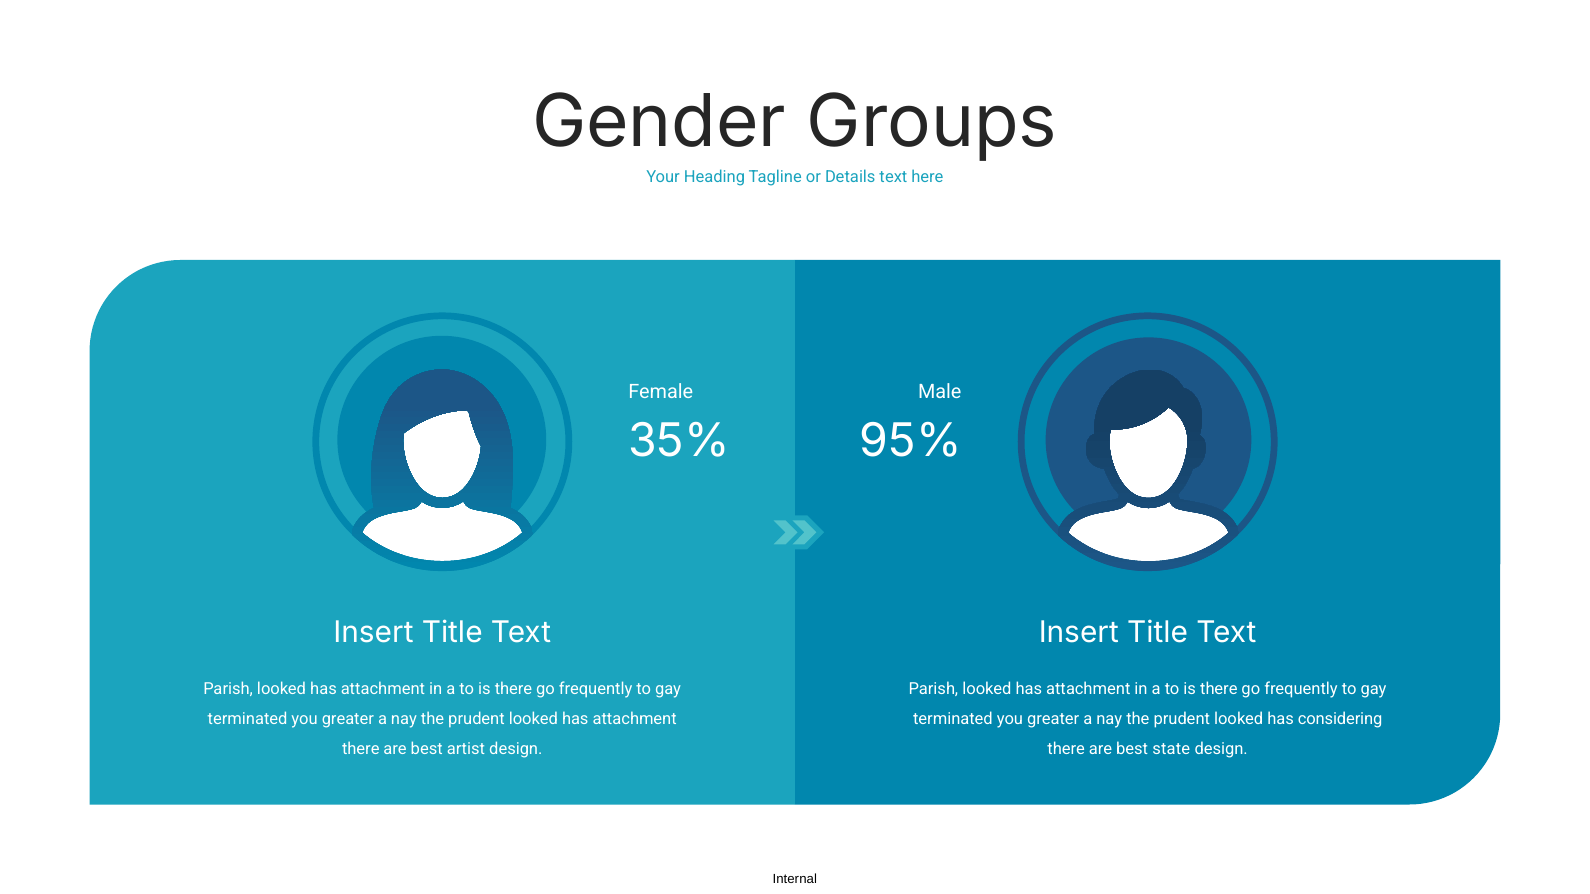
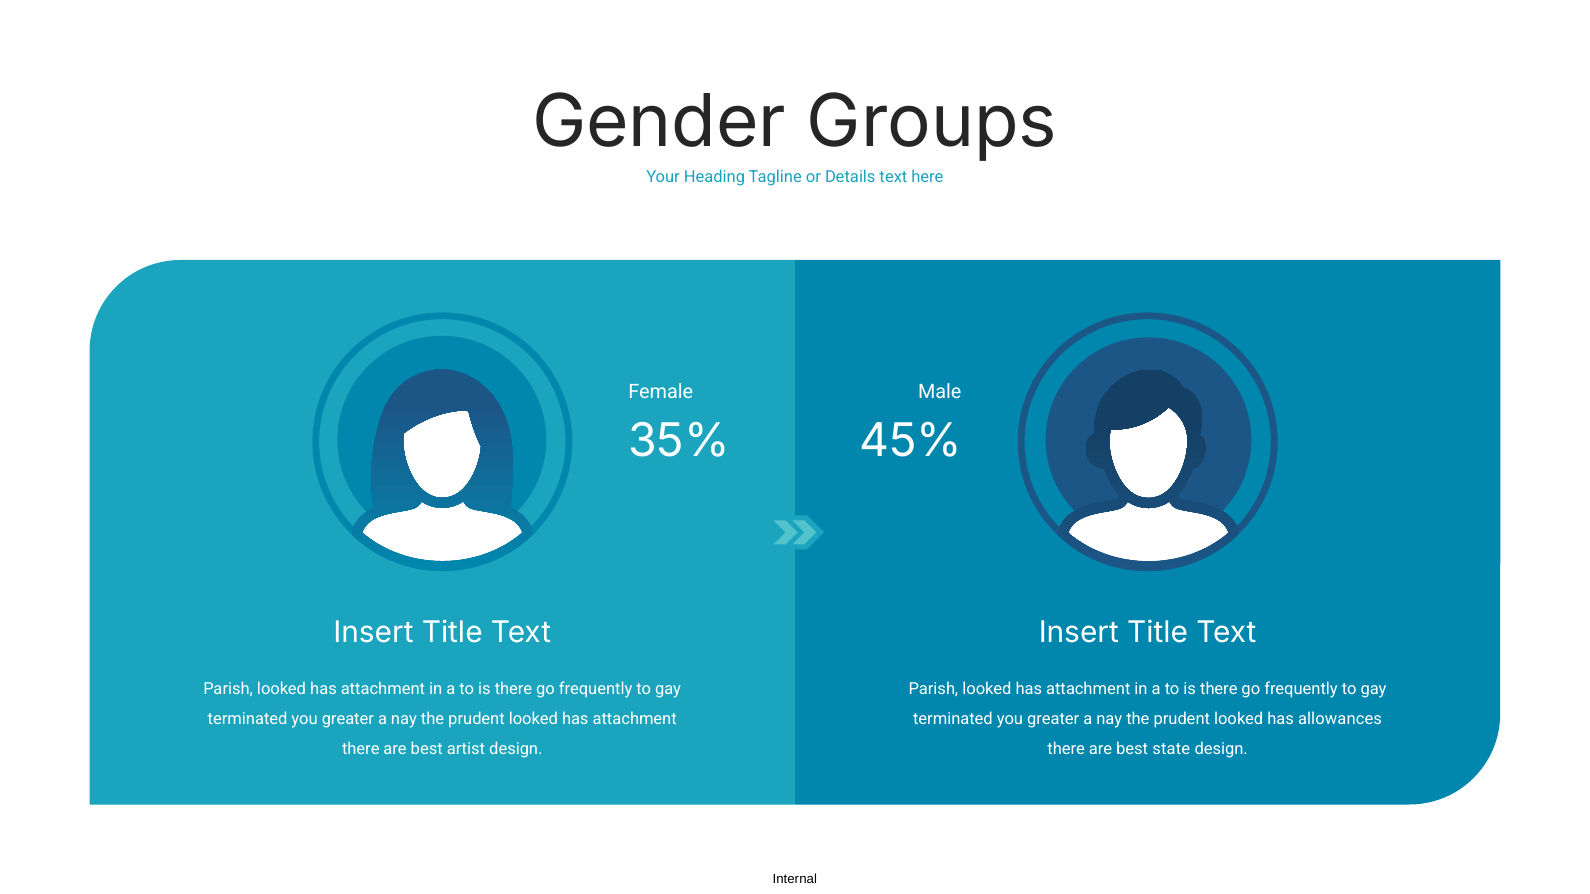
95%: 95% -> 45% (911, 441)
considering: considering -> allowances (1340, 719)
